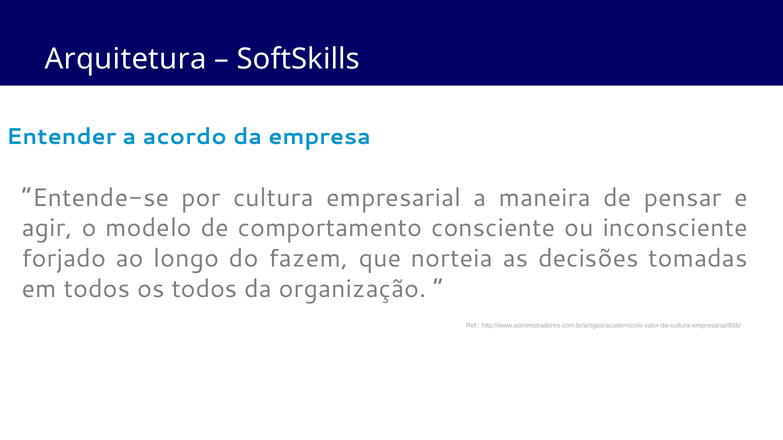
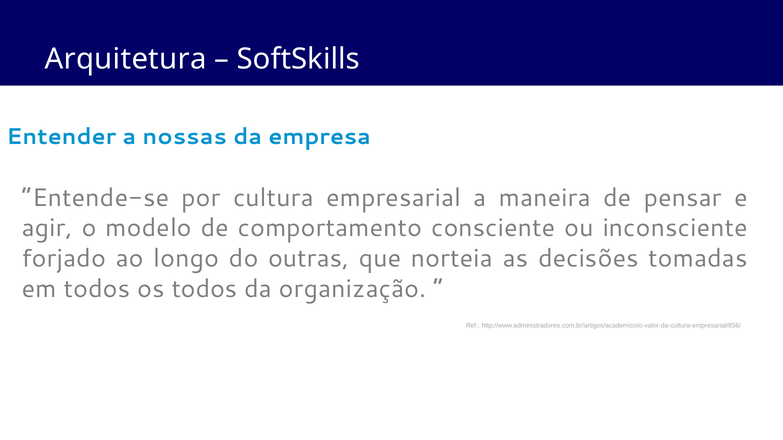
acordo: acordo -> nossas (185, 137)
fazem: fazem -> outras (309, 259)
